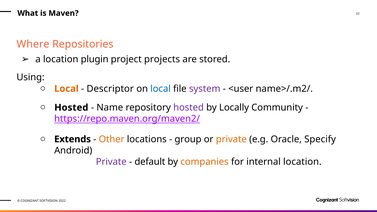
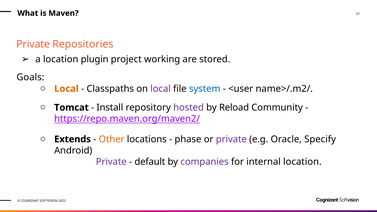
Where: Where -> Private (33, 44)
projects: projects -> working (162, 59)
Using: Using -> Goals (30, 77)
Descriptor: Descriptor -> Classpaths (110, 89)
local colour: blue -> purple (161, 89)
system colour: purple -> blue (205, 89)
Hosted: Hosted -> Tomcat (71, 108)
Name: Name -> Install (110, 108)
Locally: Locally -> Reload (234, 108)
group: group -> phase (188, 139)
private colour: orange -> purple (231, 139)
companies colour: orange -> purple (205, 162)
